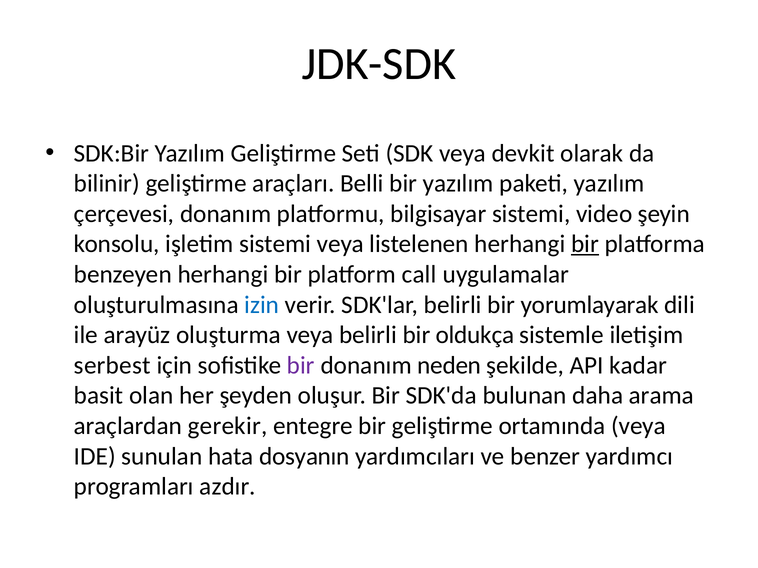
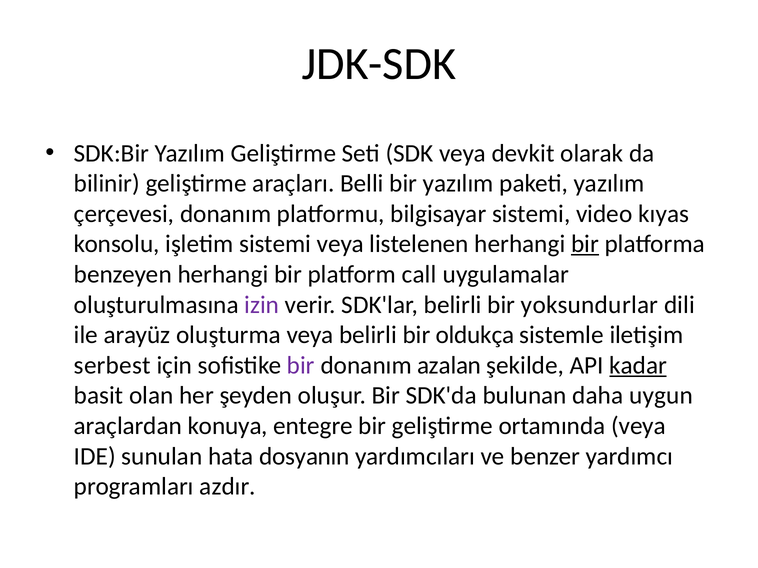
şeyin: şeyin -> kıyas (664, 214)
izin colour: blue -> purple (262, 305)
yorumlayarak: yorumlayarak -> yoksundurlar (590, 305)
neden: neden -> azalan (449, 366)
kadar underline: none -> present (638, 366)
arama: arama -> uygun (661, 396)
gerekir: gerekir -> konuya (228, 426)
